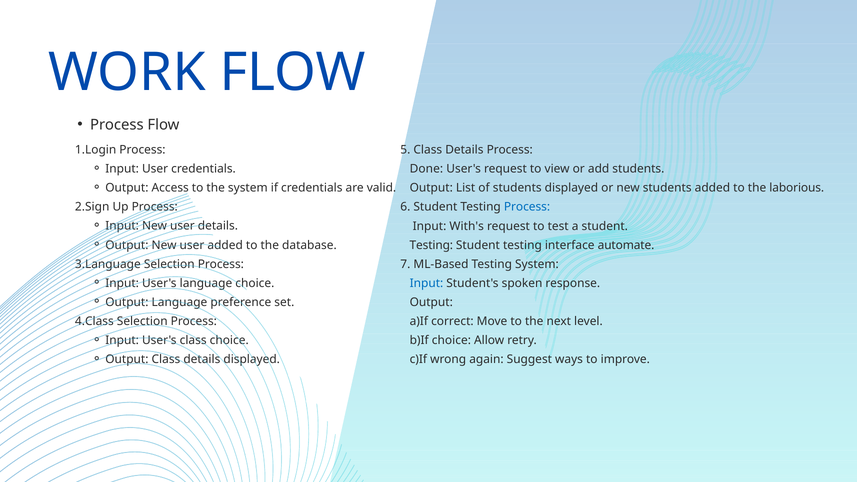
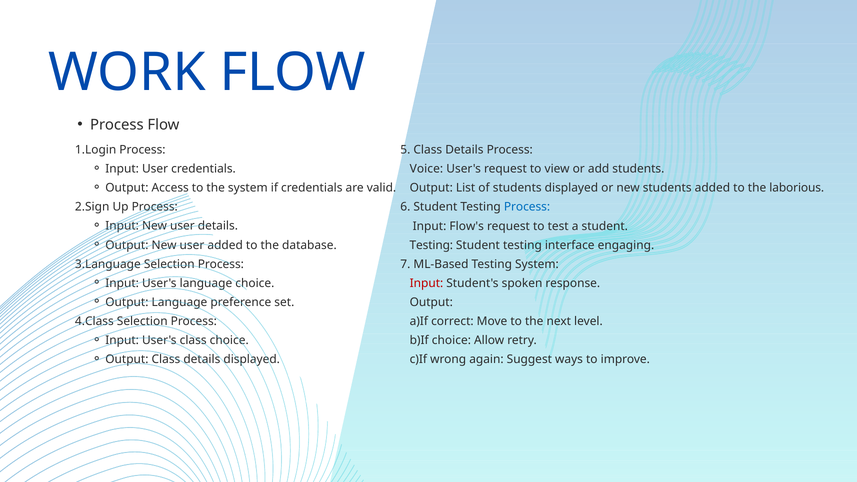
Done: Done -> Voice (426, 169)
With's: With's -> Flow's (467, 226)
automate: automate -> engaging (626, 245)
Input colour: blue -> red (426, 283)
